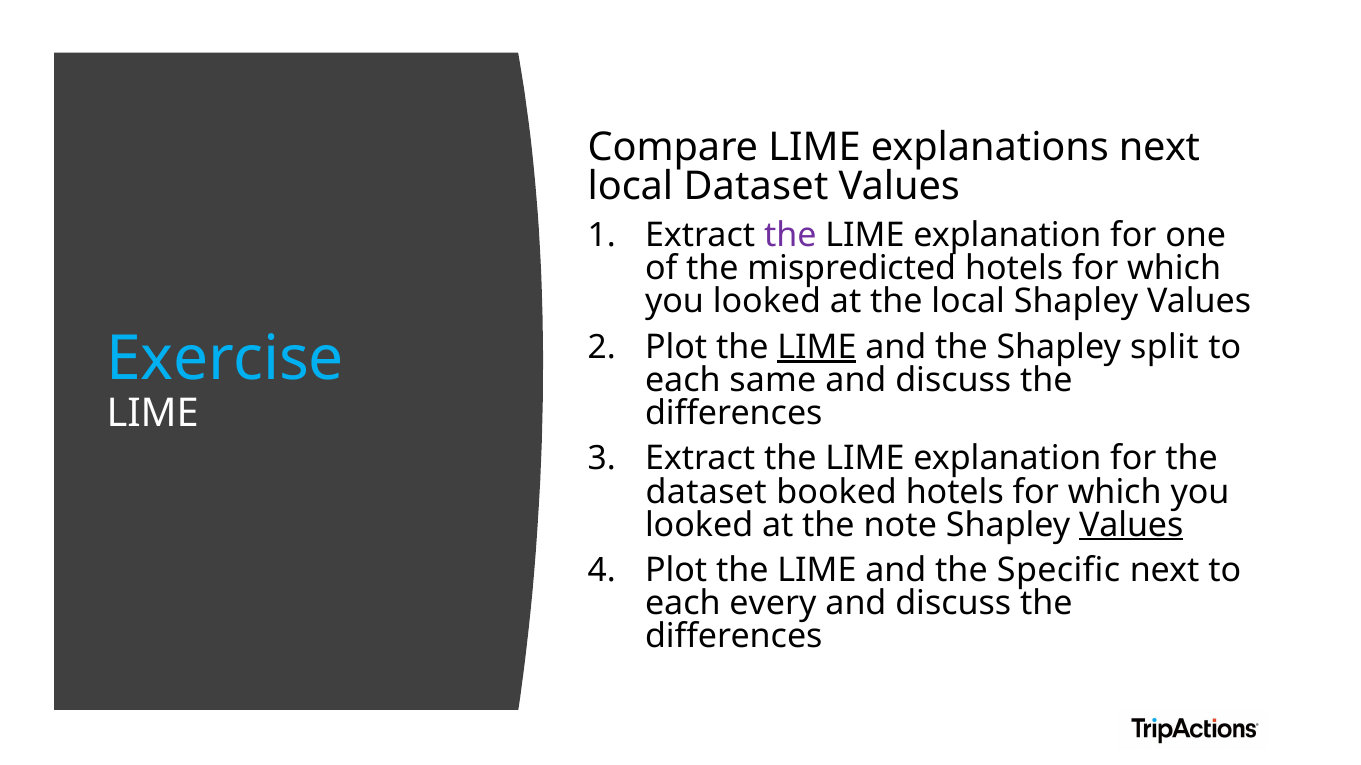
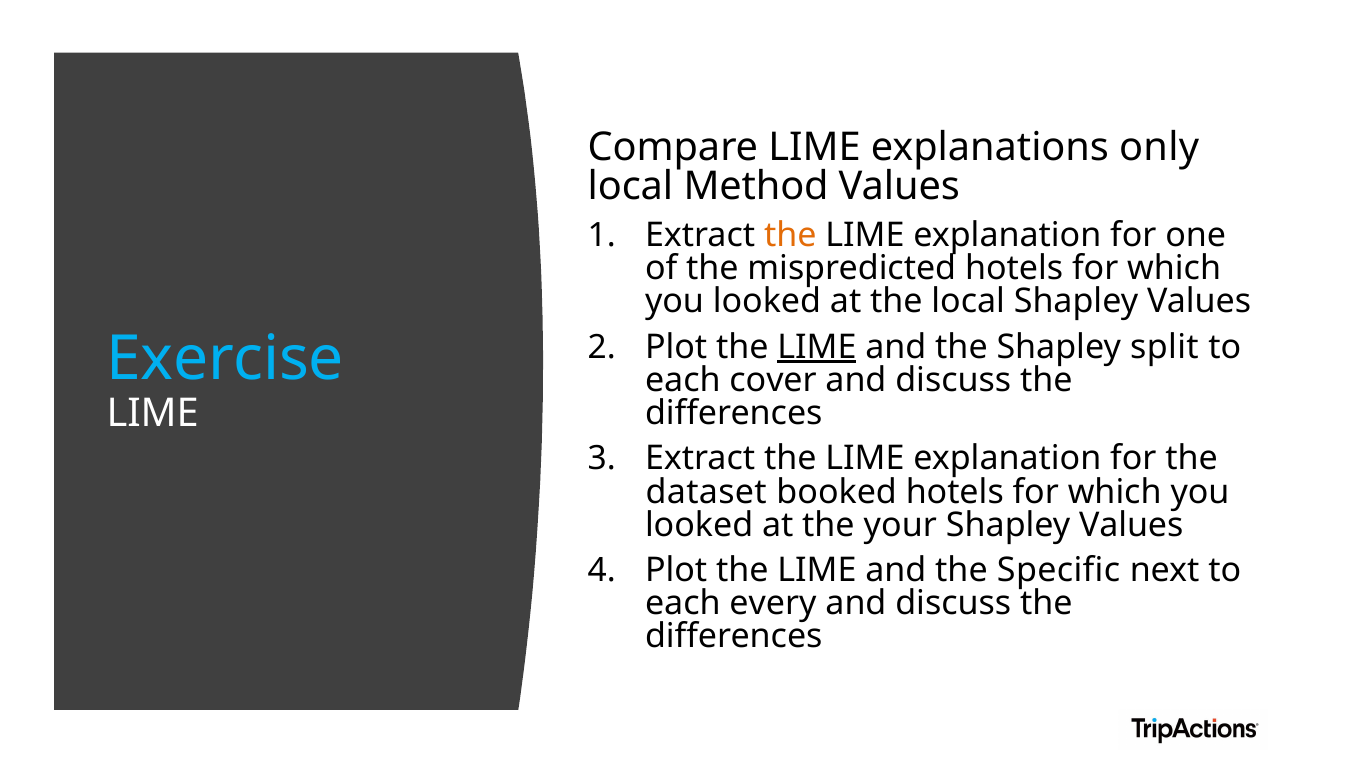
explanations next: next -> only (1159, 148)
local Dataset: Dataset -> Method (756, 186)
the colour: purple -> orange (790, 235)
same: same -> cover (773, 380)
note: note -> your (900, 525)
Values underline: present -> none (1131, 525)
